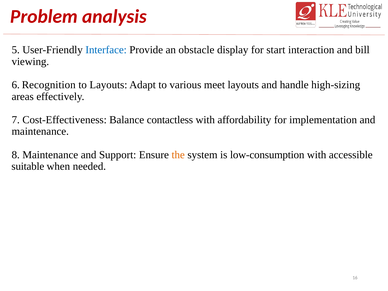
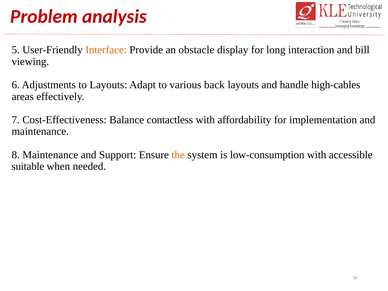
Interface colour: blue -> orange (106, 50)
start: start -> long (276, 50)
Recognition: Recognition -> Adjustments (49, 85)
meet: meet -> back (214, 85)
high-sizing: high-sizing -> high-cables (336, 85)
